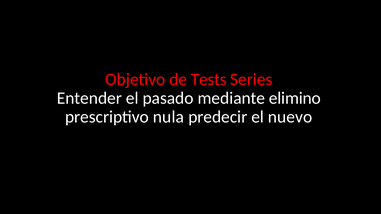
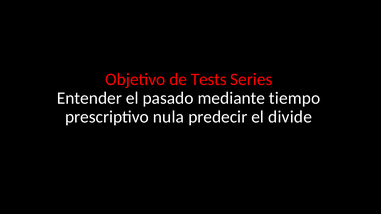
elimino: elimino -> tiempo (295, 98)
nuevo: nuevo -> divide (290, 117)
